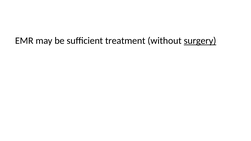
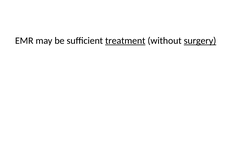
treatment underline: none -> present (125, 41)
